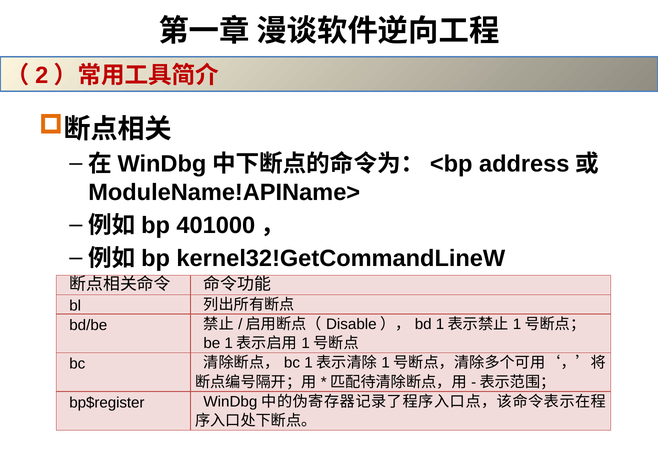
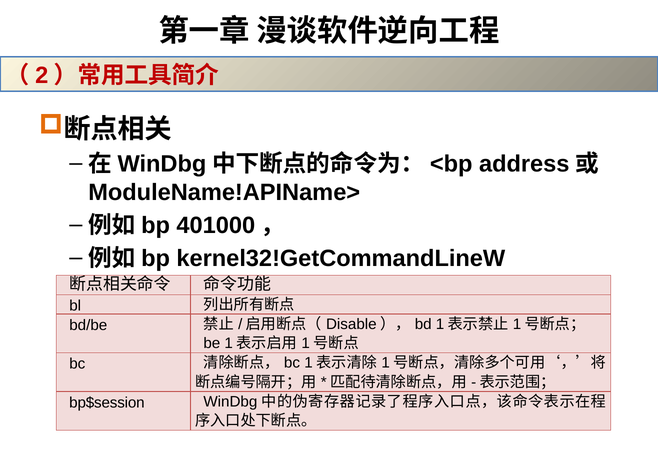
bp$register: bp$register -> bp$session (107, 403)
